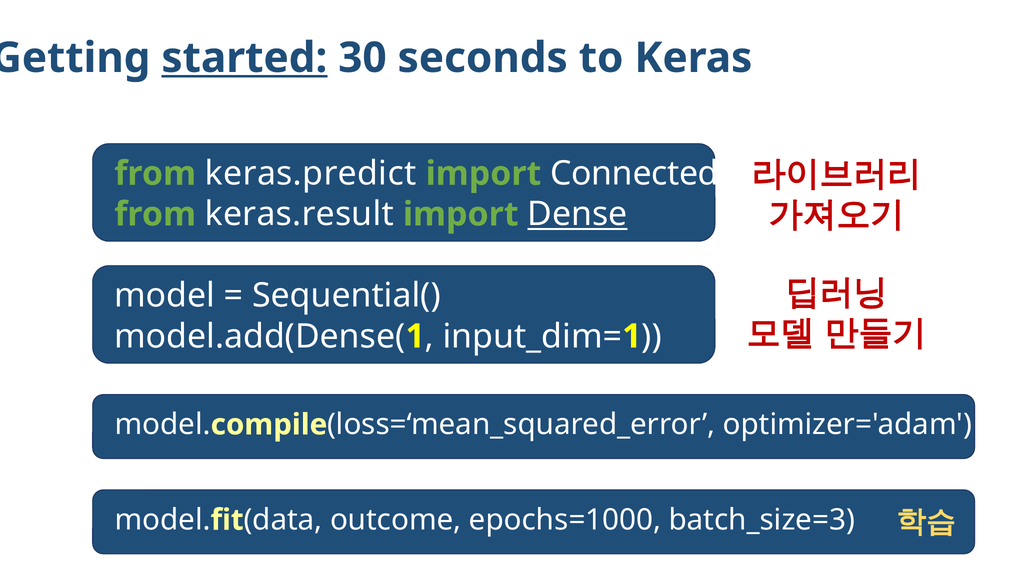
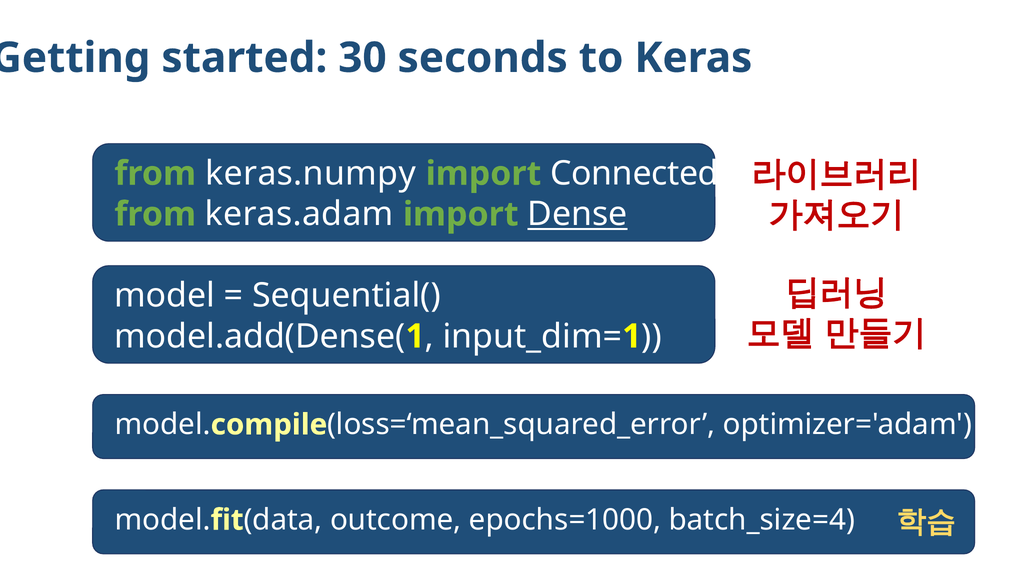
started underline: present -> none (244, 58)
keras.predict: keras.predict -> keras.numpy (311, 173)
keras.result: keras.result -> keras.adam (299, 214)
batch_size=3: batch_size=3 -> batch_size=4 (762, 520)
